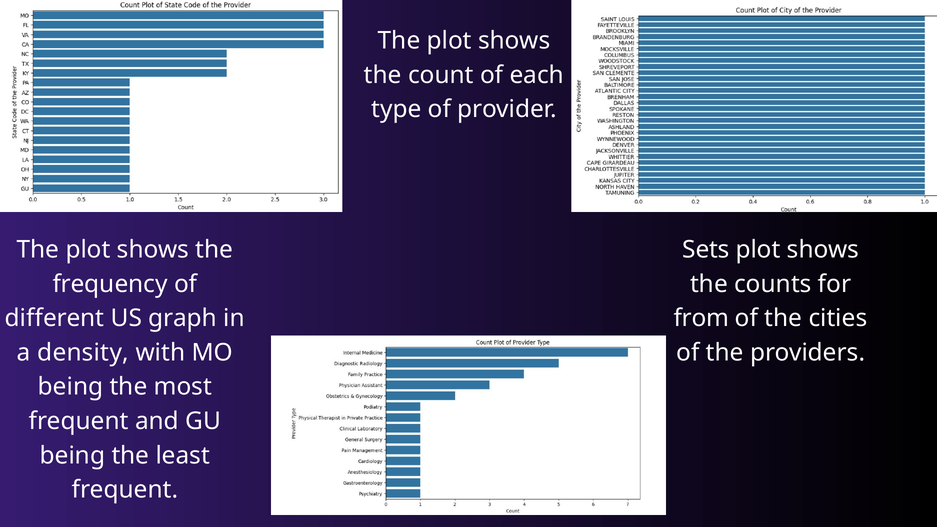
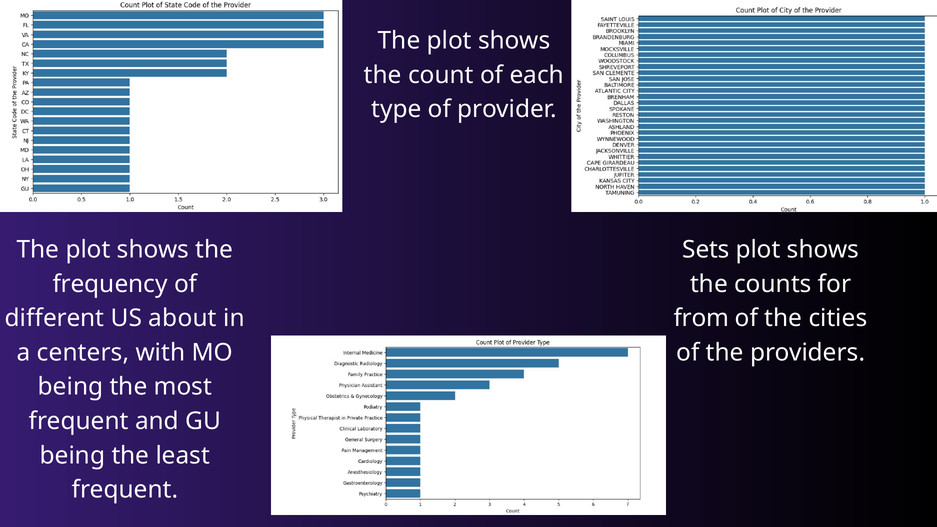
graph: graph -> about (183, 318)
density: density -> centers (83, 353)
